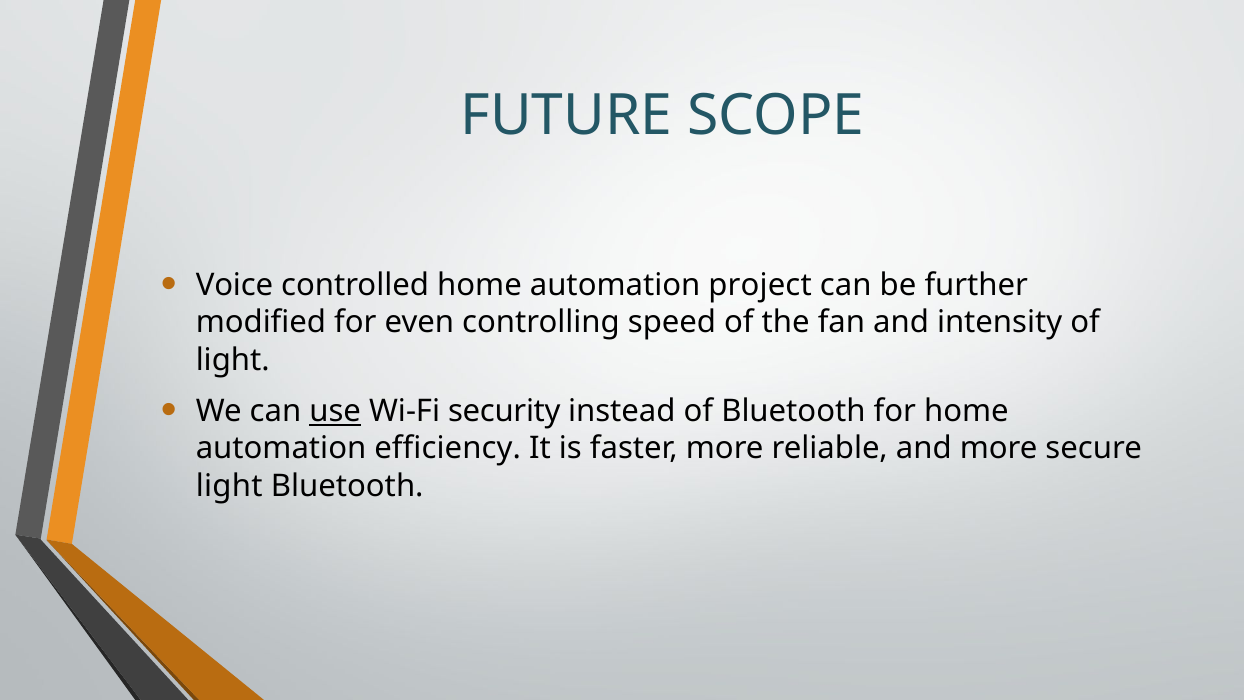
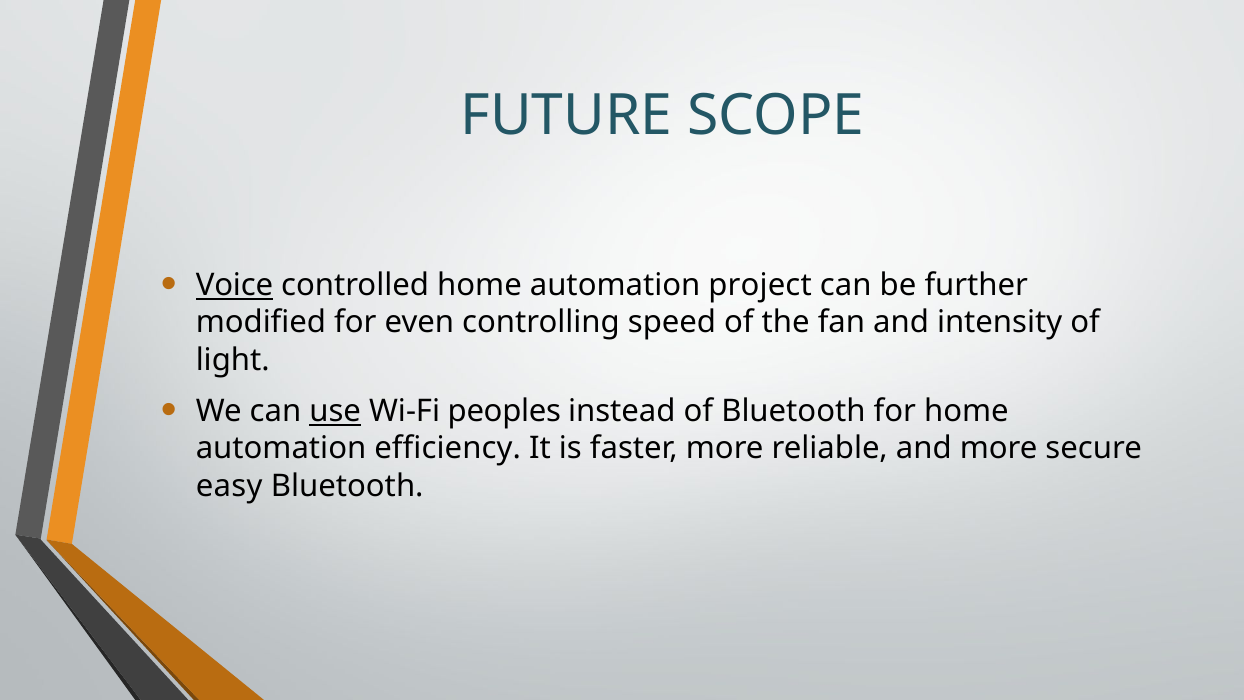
Voice underline: none -> present (234, 285)
security: security -> peoples (504, 411)
light: light -> easy (229, 486)
